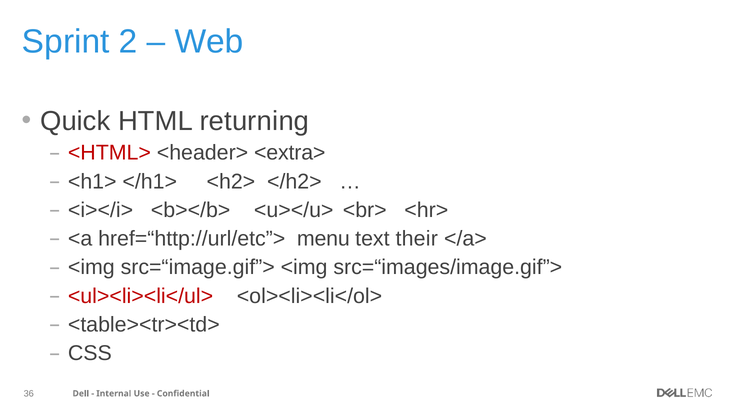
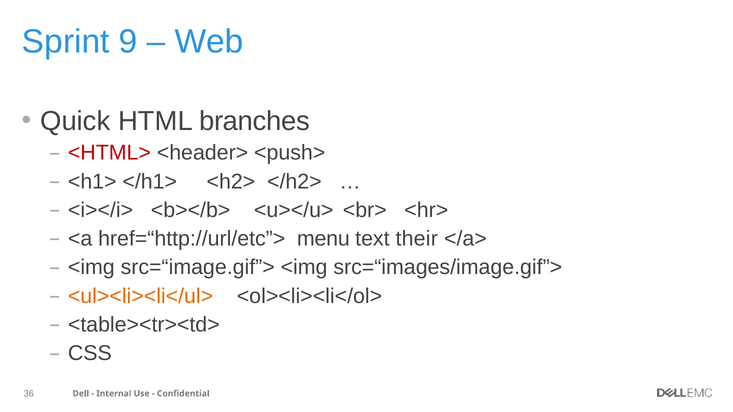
2: 2 -> 9 (128, 42)
returning: returning -> branches (255, 121)
<extra>: <extra> -> <push> (290, 153)
<ul><li><li</ul> colour: red -> orange (141, 296)
